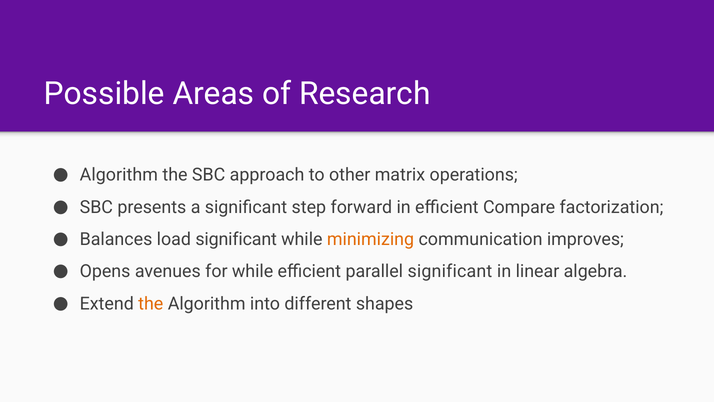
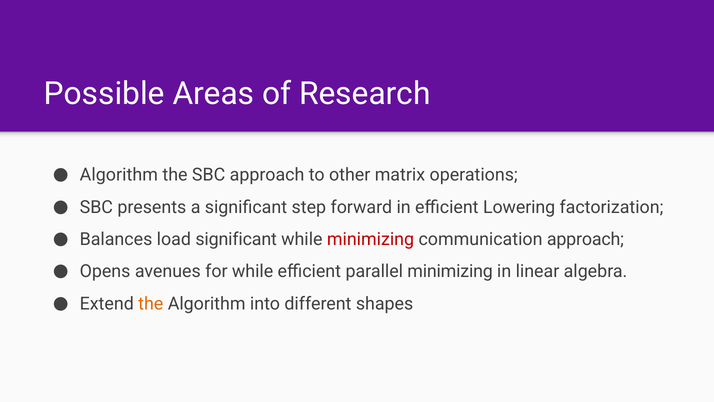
Compare: Compare -> Lowering (519, 207)
minimizing colour: orange -> red (371, 239)
communication improves: improves -> approach (585, 239)
parallel significant: significant -> minimizing (450, 271)
